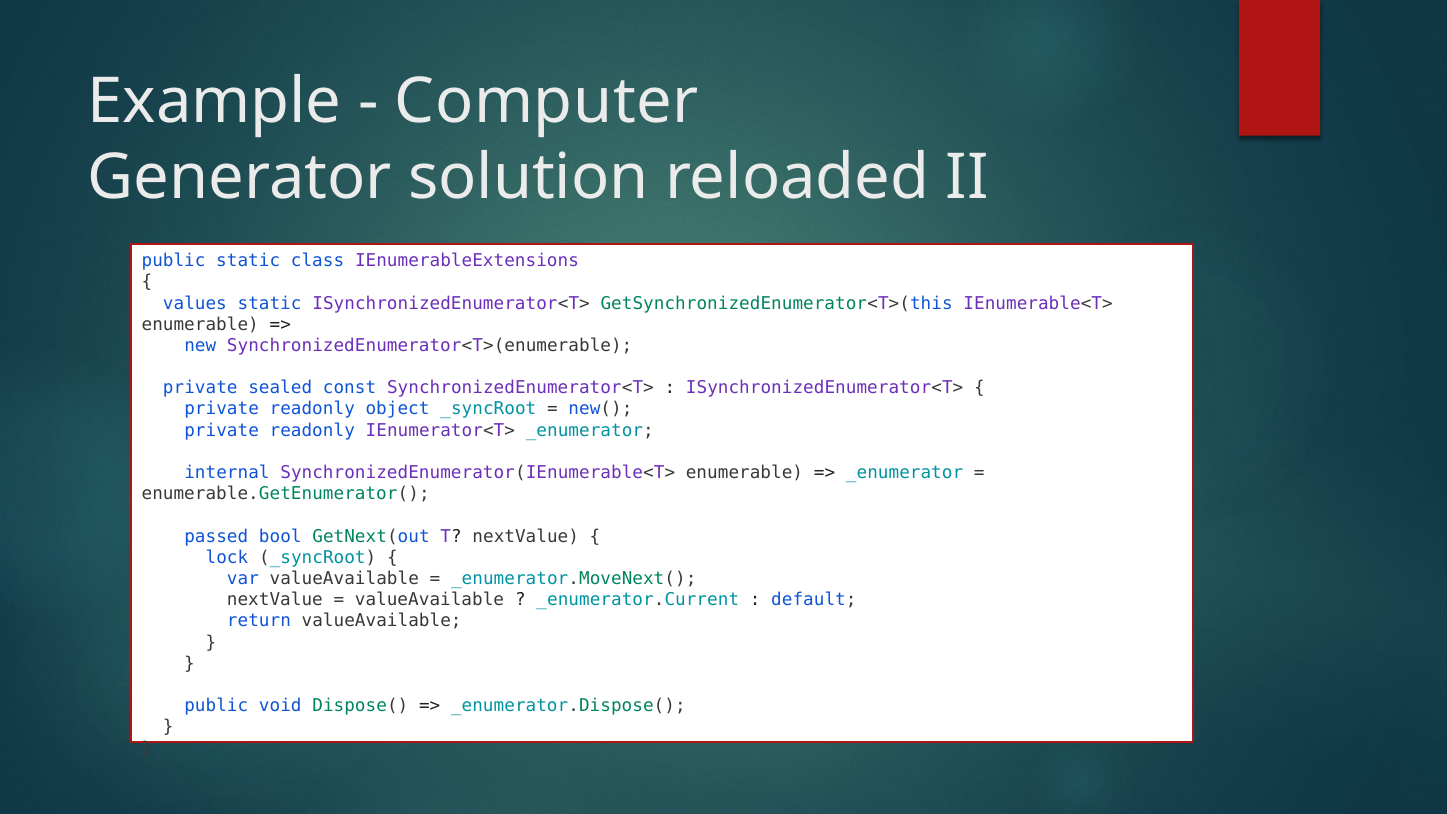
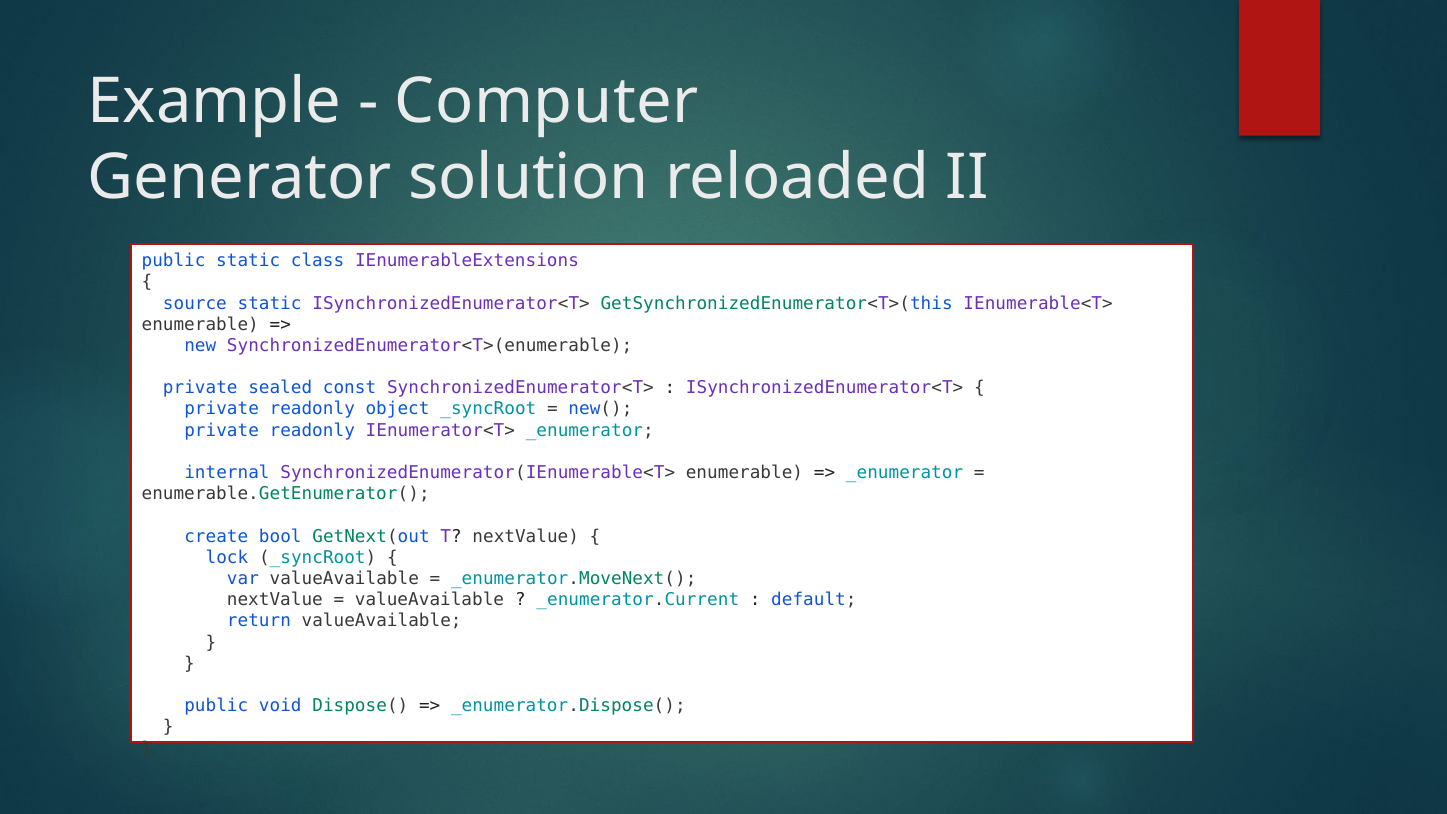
values: values -> source (195, 303)
passed: passed -> create (216, 536)
